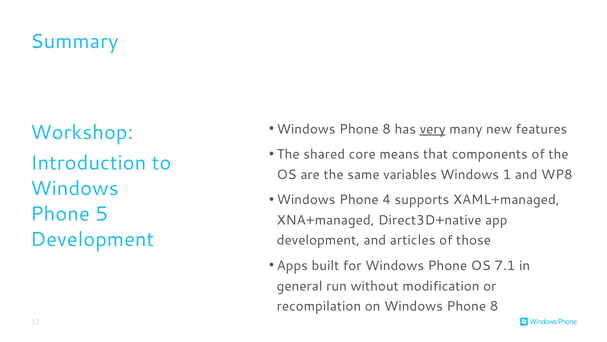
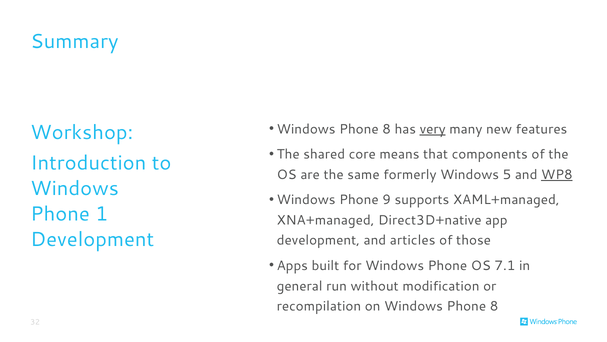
variables: variables -> formerly (410, 174)
1: 1 -> 5 (507, 174)
WP8 underline: none -> present (557, 174)
4: 4 -> 9 (387, 200)
5: 5 -> 1 (102, 214)
